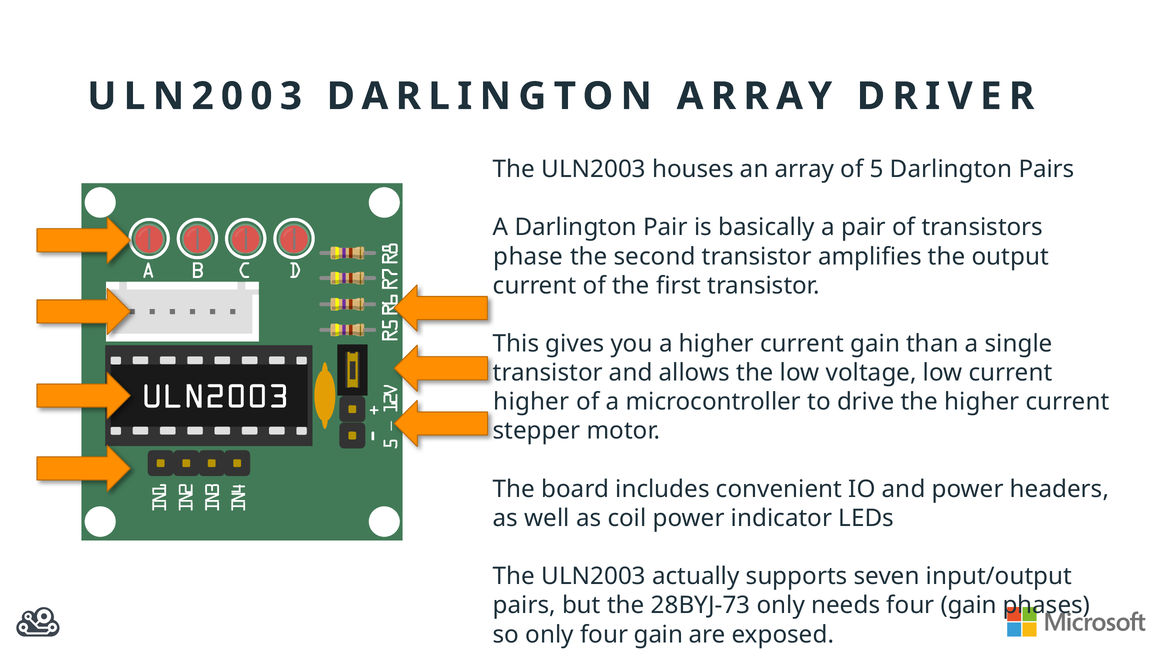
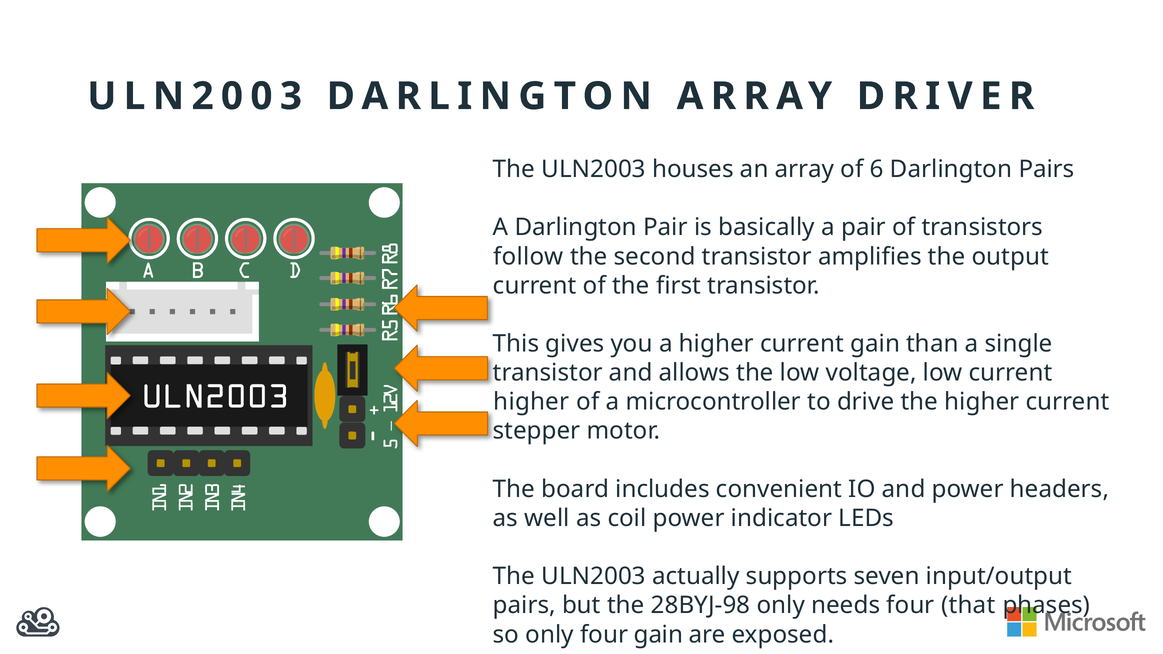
5: 5 -> 6 (877, 169)
phase: phase -> follow (528, 257)
28BYJ-73: 28BYJ-73 -> 28BYJ-98 (701, 606)
needs four gain: gain -> that (968, 606)
